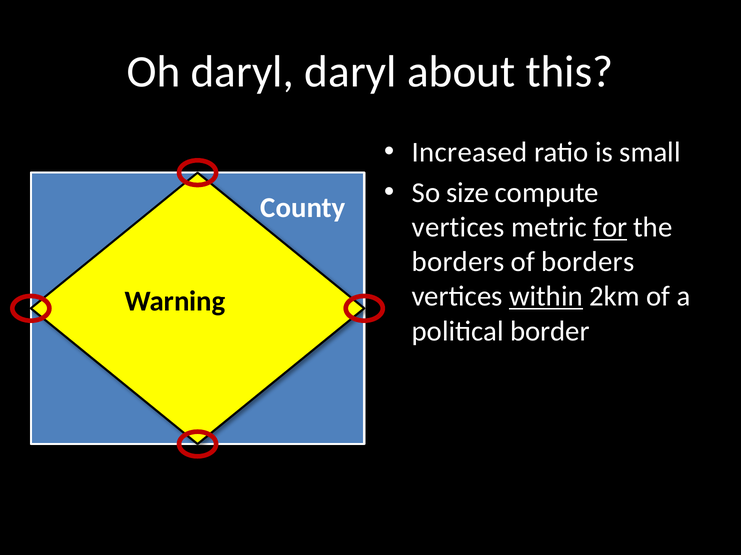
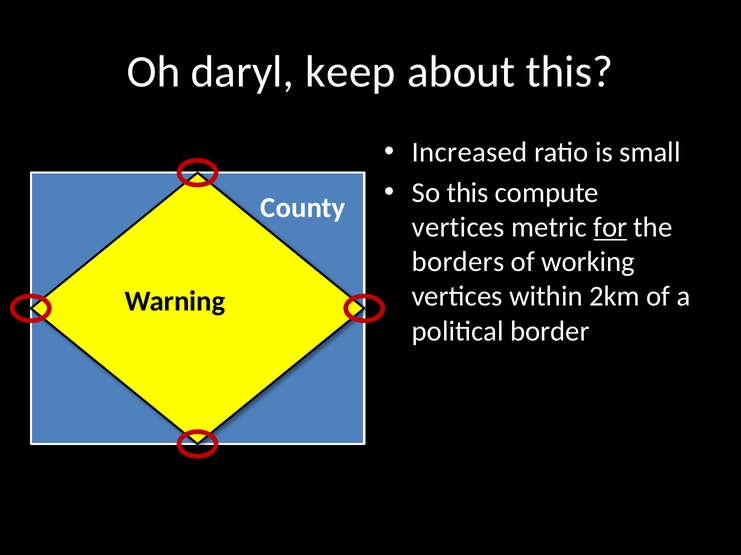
daryl daryl: daryl -> keep (350, 72)
So size: size -> this (468, 193)
of borders: borders -> working (588, 262)
within underline: present -> none (546, 297)
